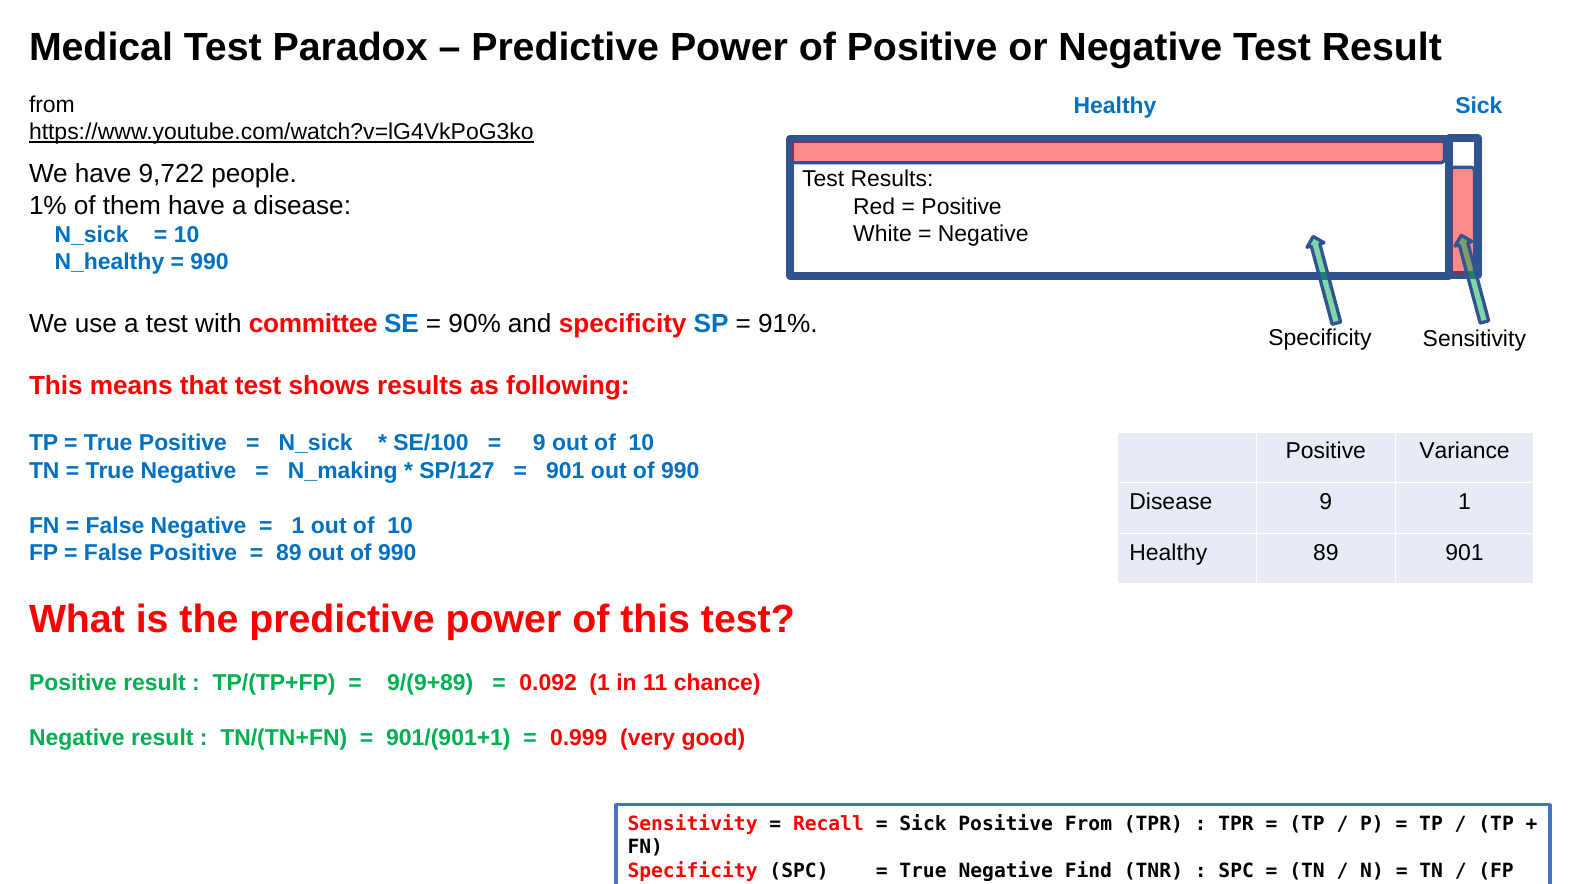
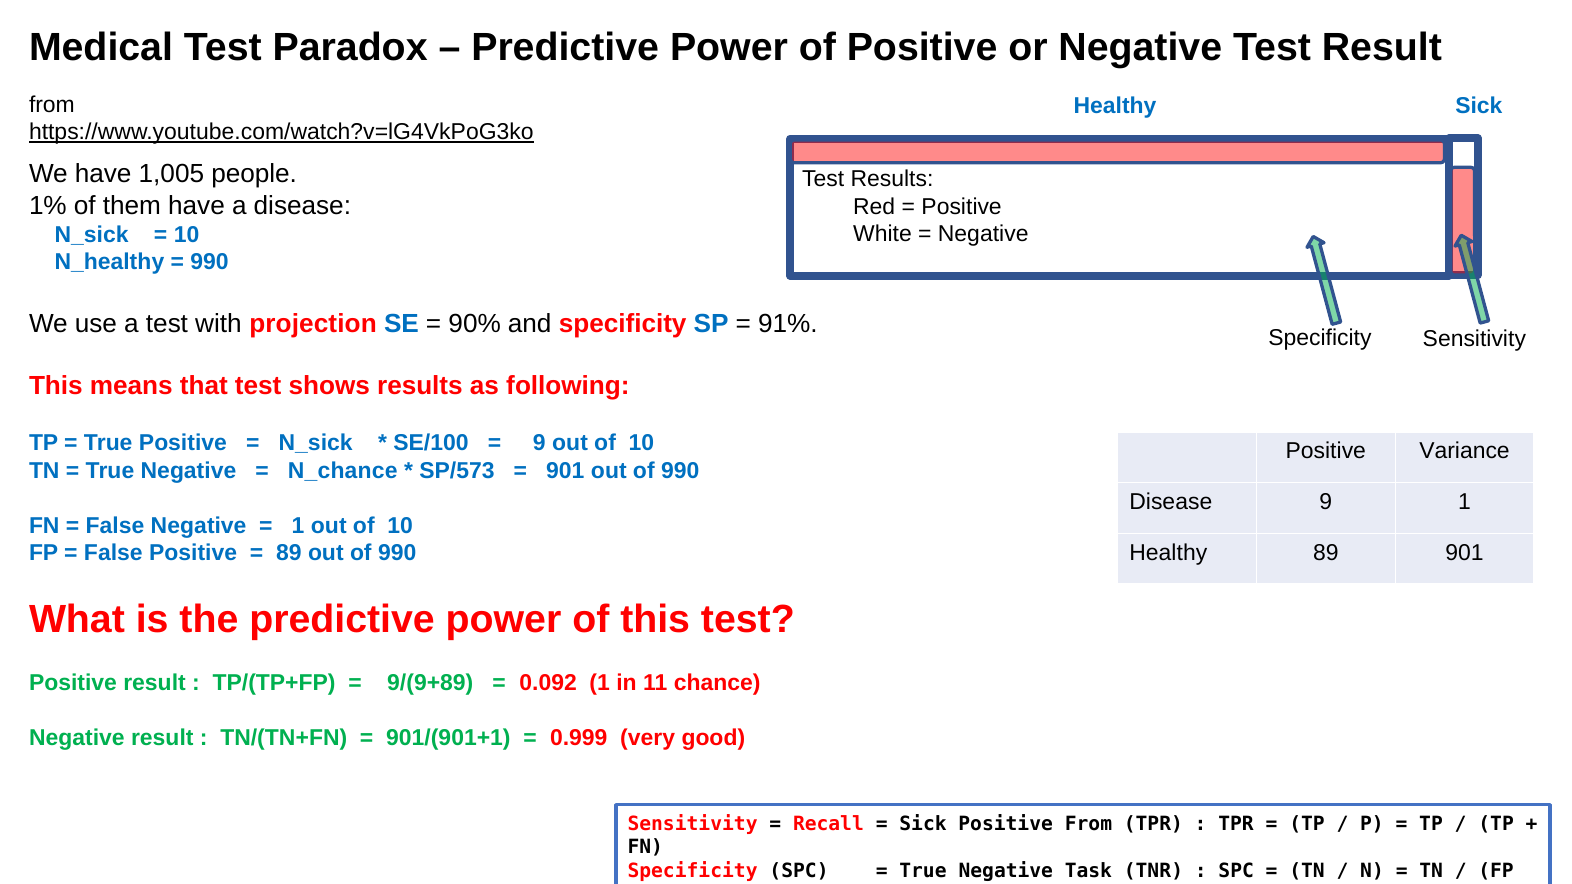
9,722: 9,722 -> 1,005 (171, 174)
committee: committee -> projection (313, 324)
N_making: N_making -> N_chance (343, 471)
SP/127: SP/127 -> SP/573 (457, 471)
Find: Find -> Task (1088, 871)
